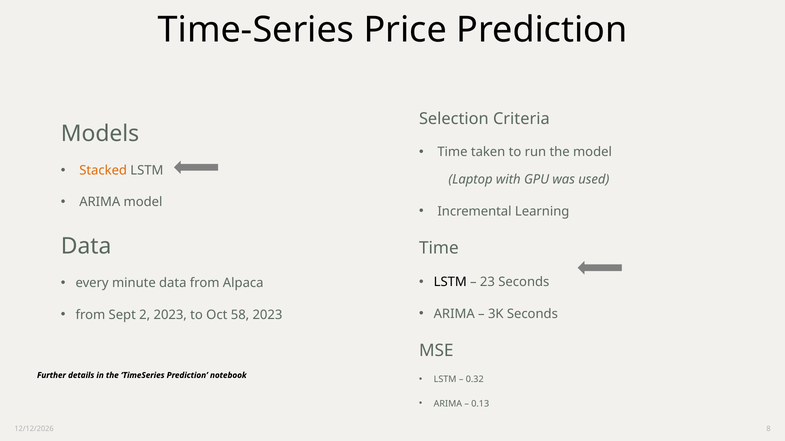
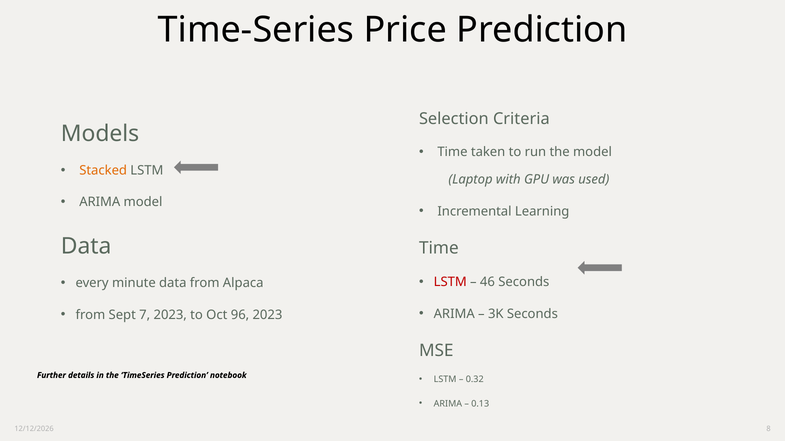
LSTM colour: black -> red (450, 282)
23: 23 -> 46 (487, 282)
2: 2 -> 7 (145, 315)
58: 58 -> 96 (240, 315)
